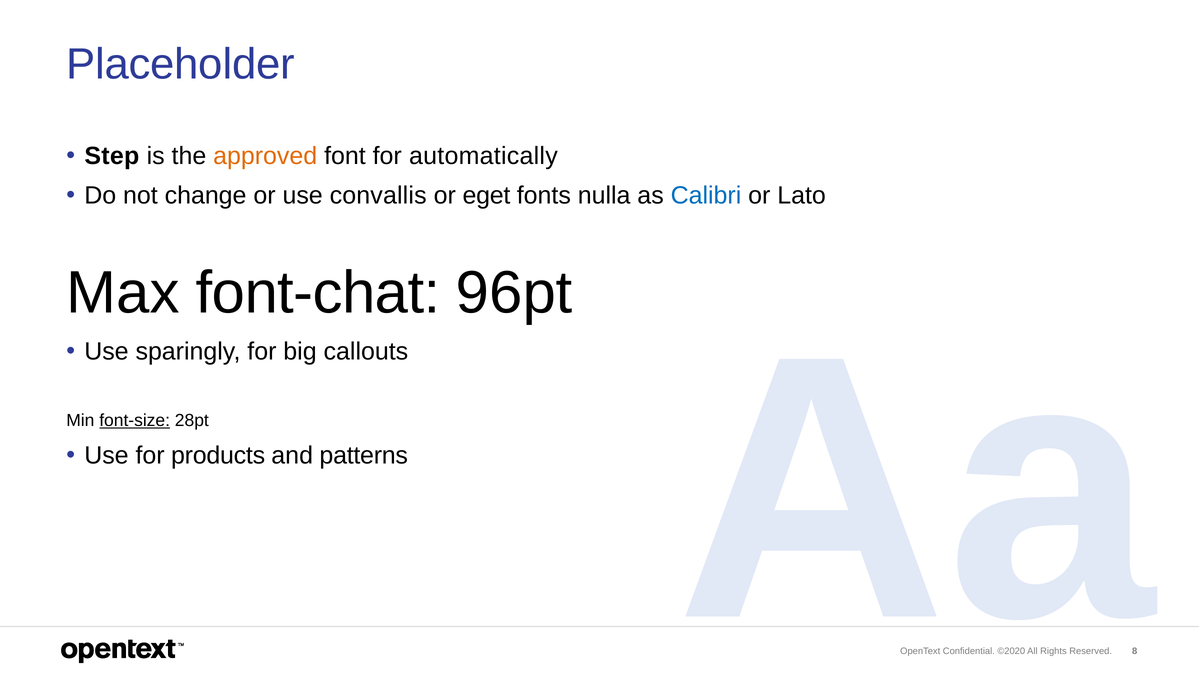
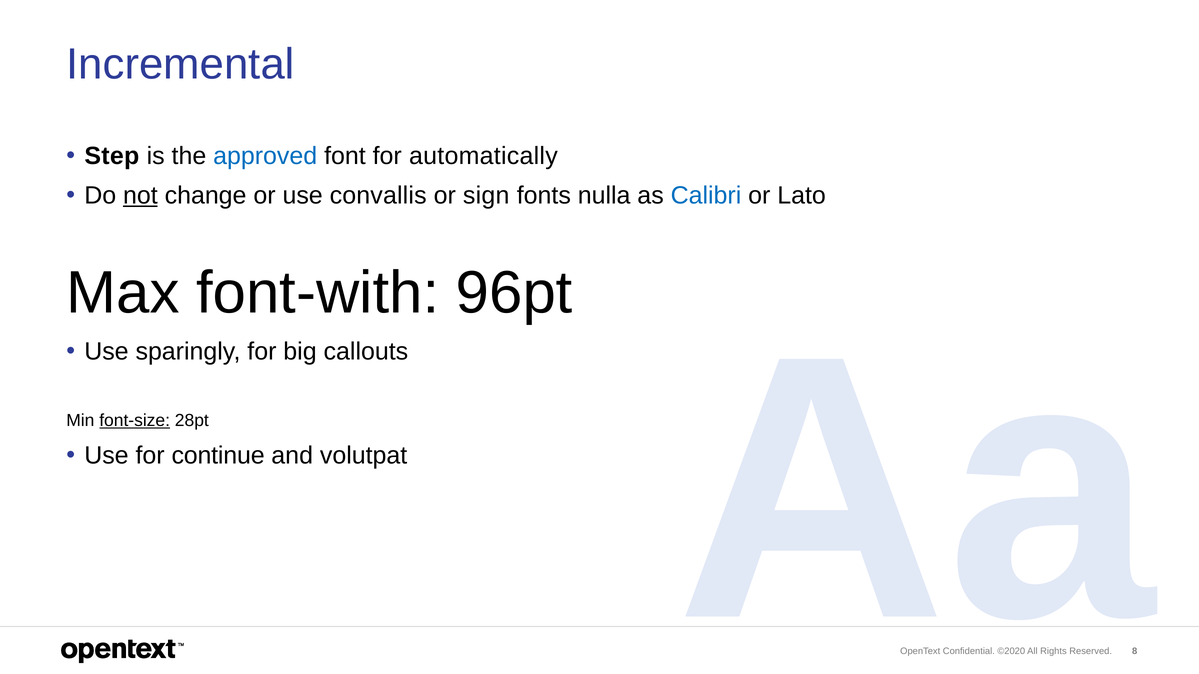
Placeholder: Placeholder -> Incremental (180, 64)
approved colour: orange -> blue (265, 156)
not underline: none -> present (140, 196)
eget: eget -> sign (486, 196)
font-chat: font-chat -> font-with (318, 293)
products: products -> continue (218, 456)
patterns: patterns -> volutpat (364, 456)
